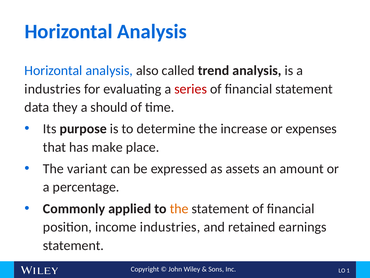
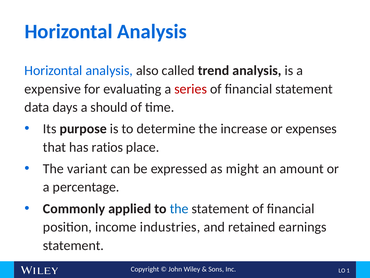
industries: industries -> expensive (53, 89)
they: they -> days (65, 107)
make: make -> ratios (107, 147)
assets: assets -> might (242, 168)
the colour: orange -> blue (179, 208)
